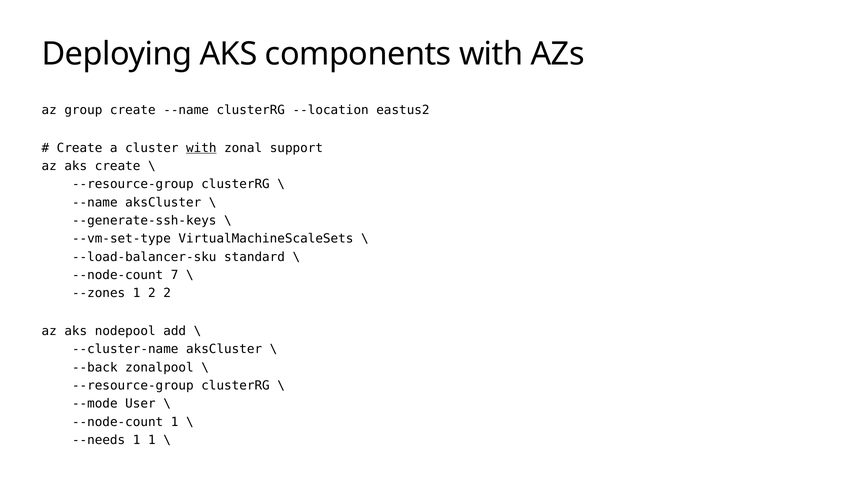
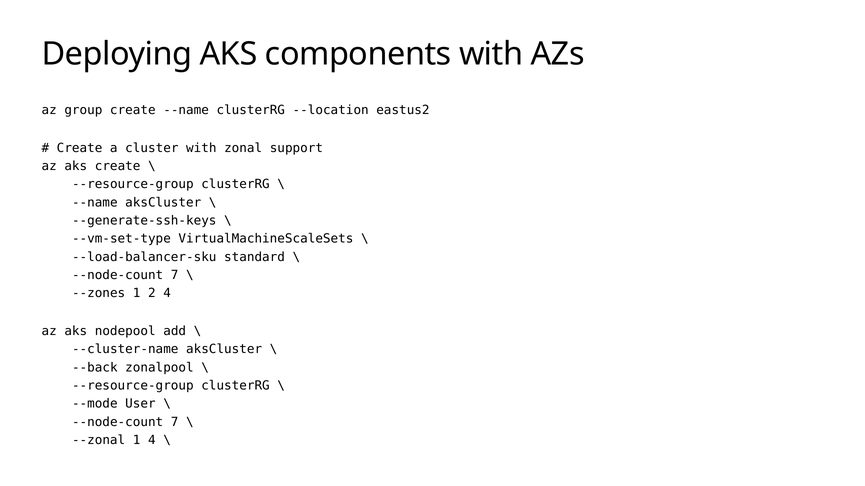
with underline: present -> none (201, 148)
2 2: 2 -> 4 (167, 294)
1: 1 -> 7 (175, 422)
--needs: --needs -> --zonal (99, 441)
1 1: 1 -> 4 (152, 441)
